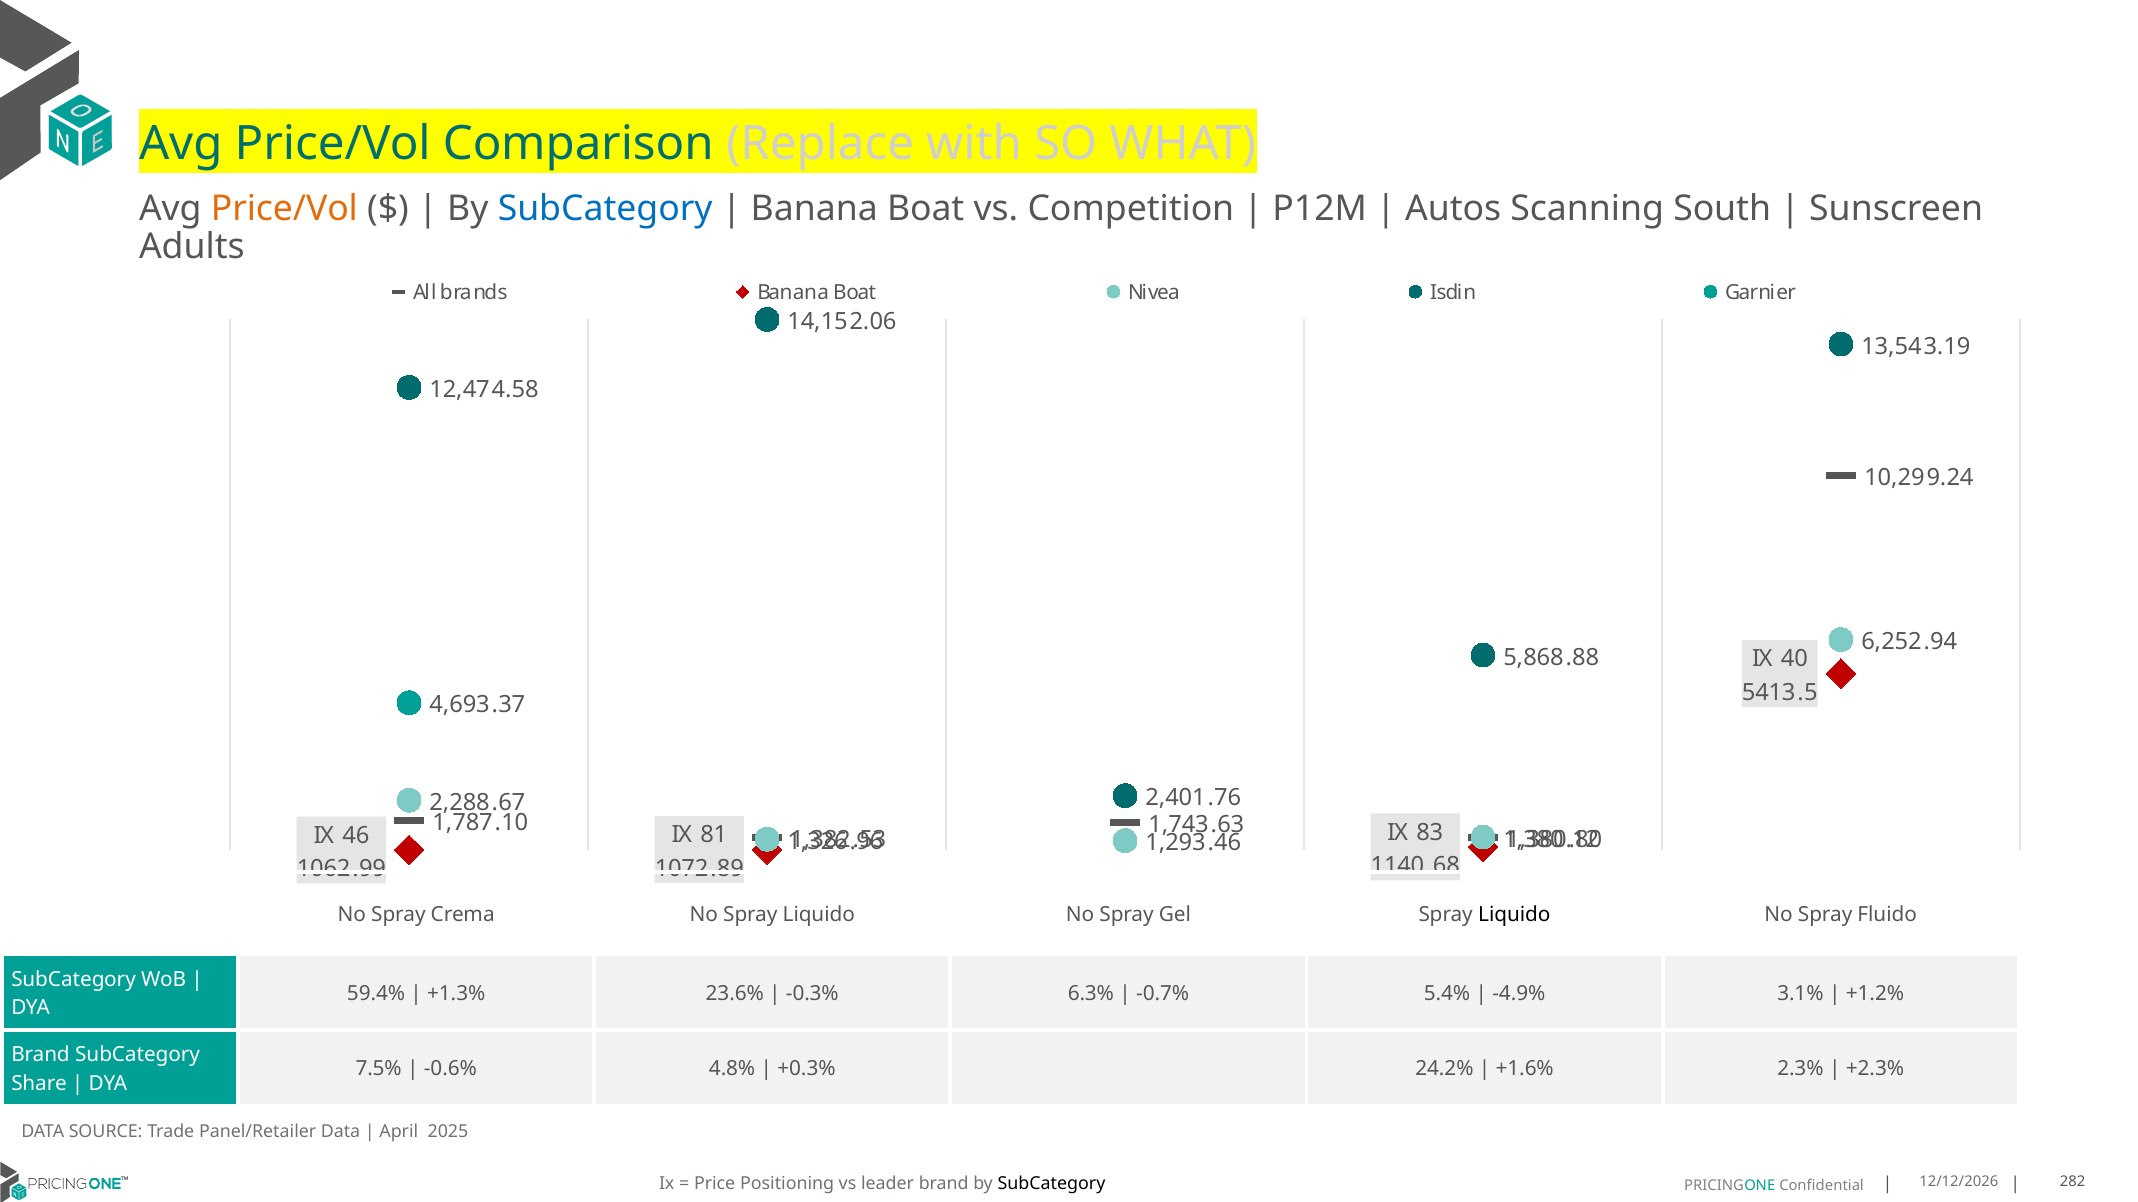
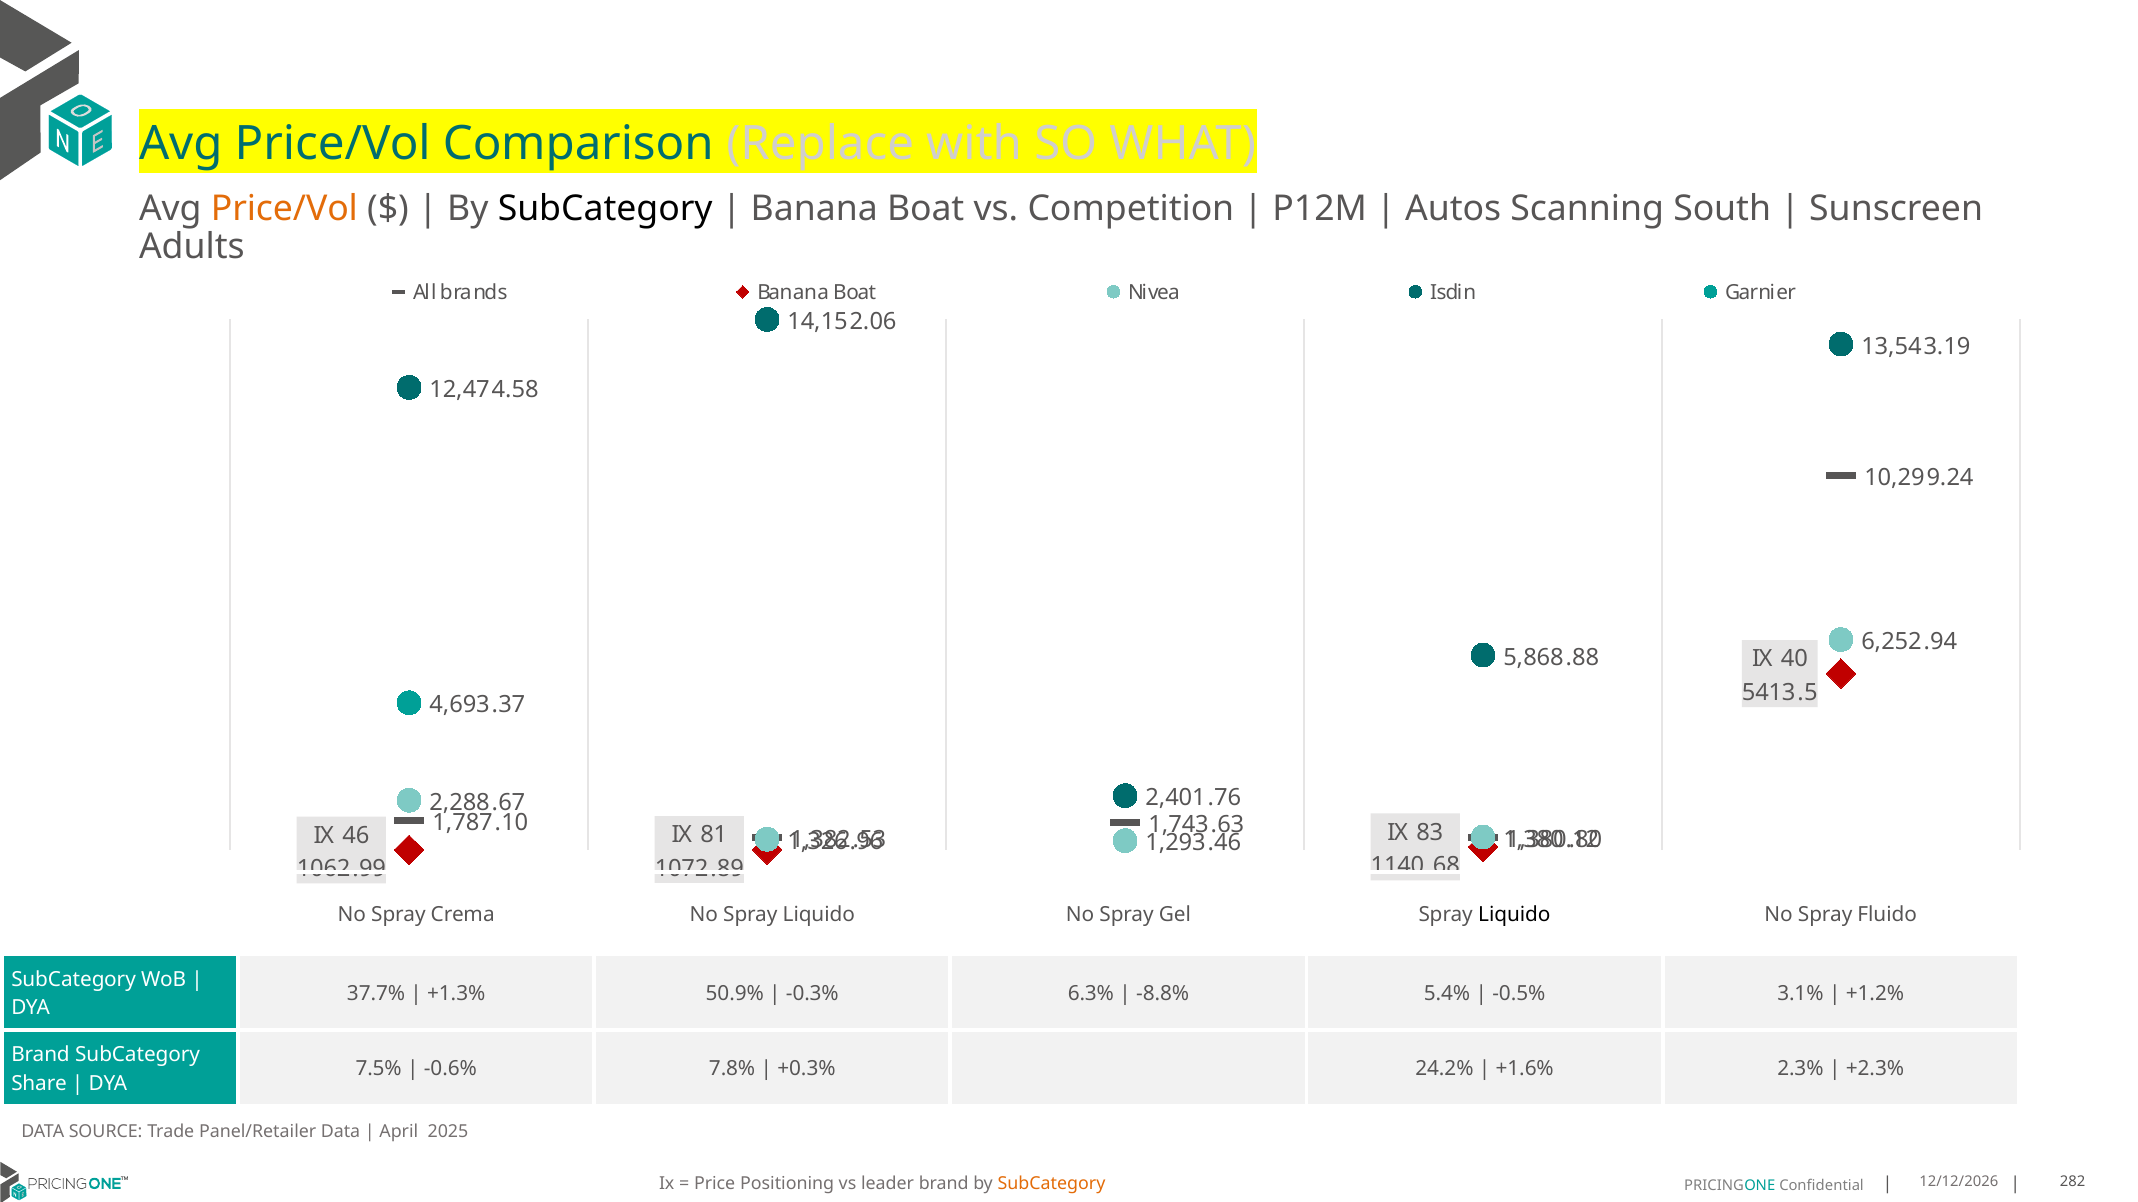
SubCategory colour: blue -> black (605, 208)
59.4%: 59.4% -> 37.7% (376, 994)
23.6%: 23.6% -> 50.9% (735, 994)
-0.7%: -0.7% -> -8.8% (1163, 994)
-4.9%: -4.9% -> -0.5% (1519, 994)
4.8%: 4.8% -> 7.8% (732, 1070)
SubCategory colour: black -> orange (1052, 1184)
